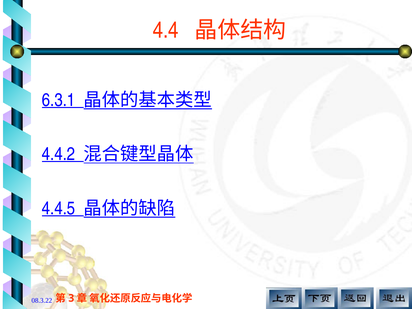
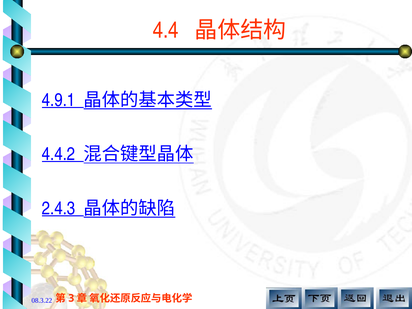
6.3.1: 6.3.1 -> 4.9.1 (59, 100)
4.4.5: 4.4.5 -> 2.4.3 (59, 208)
